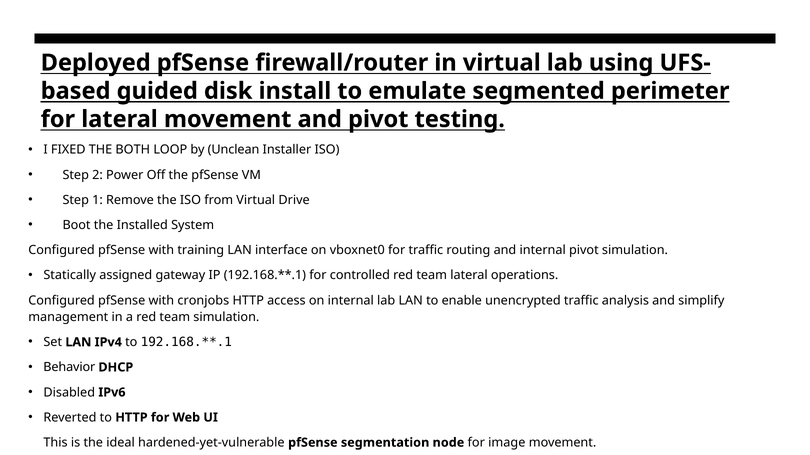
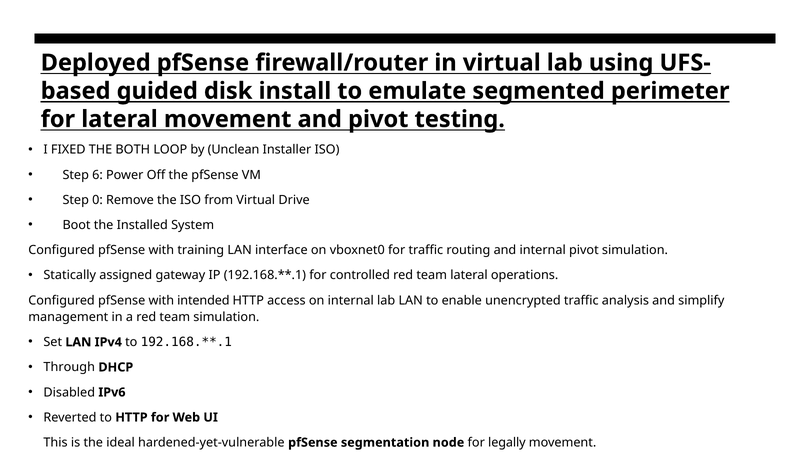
2: 2 -> 6 (97, 175)
1: 1 -> 0 (97, 200)
cronjobs: cronjobs -> intended (203, 301)
Behavior: Behavior -> Through (69, 368)
image: image -> legally (507, 443)
